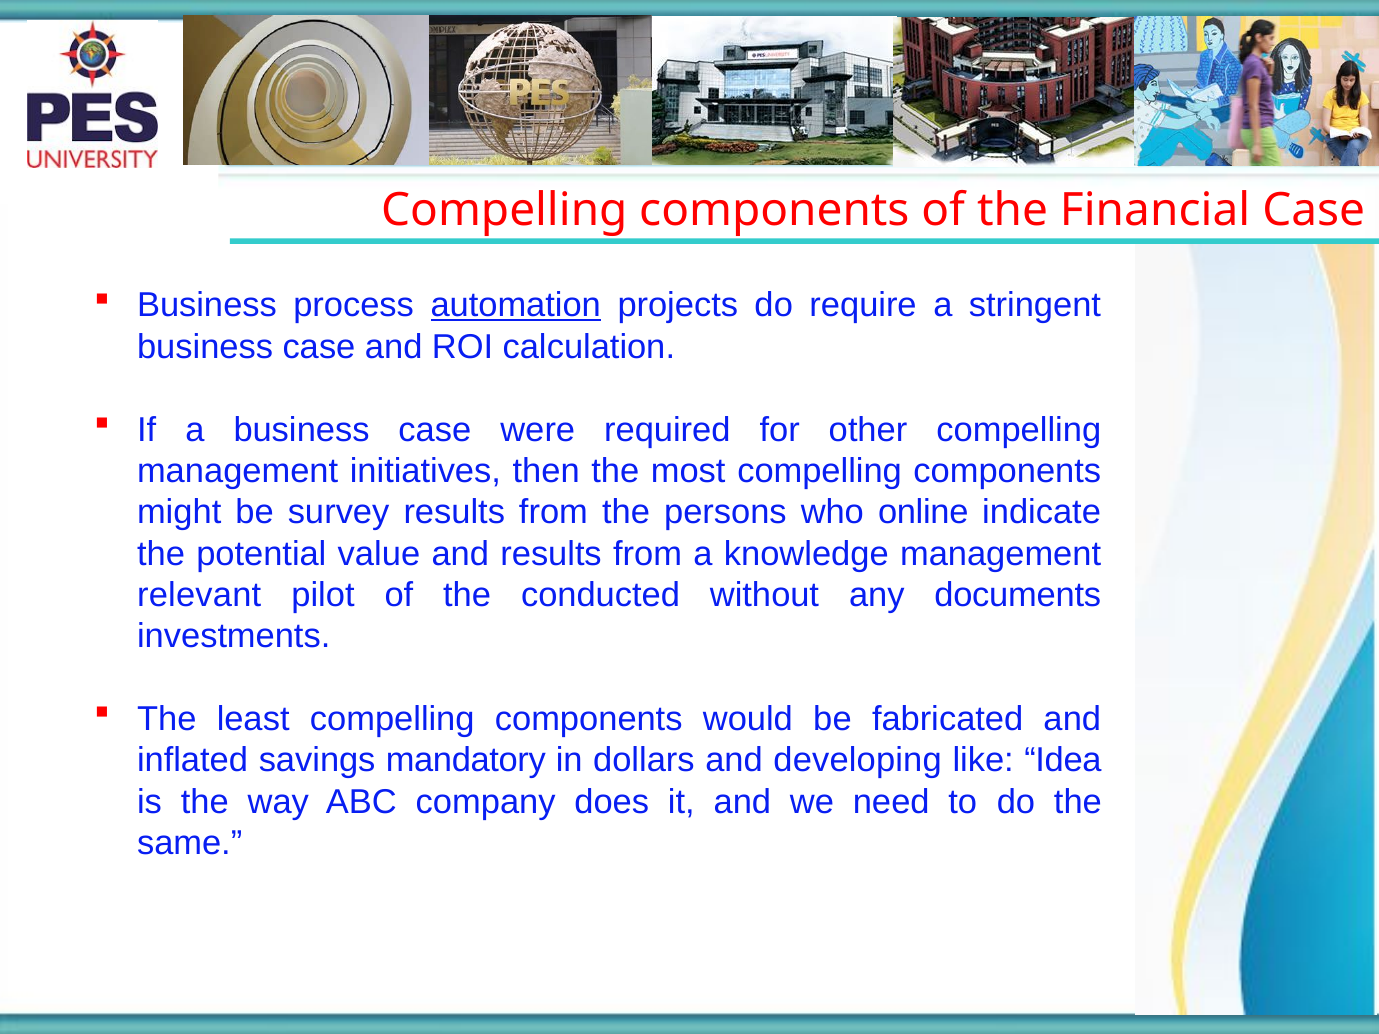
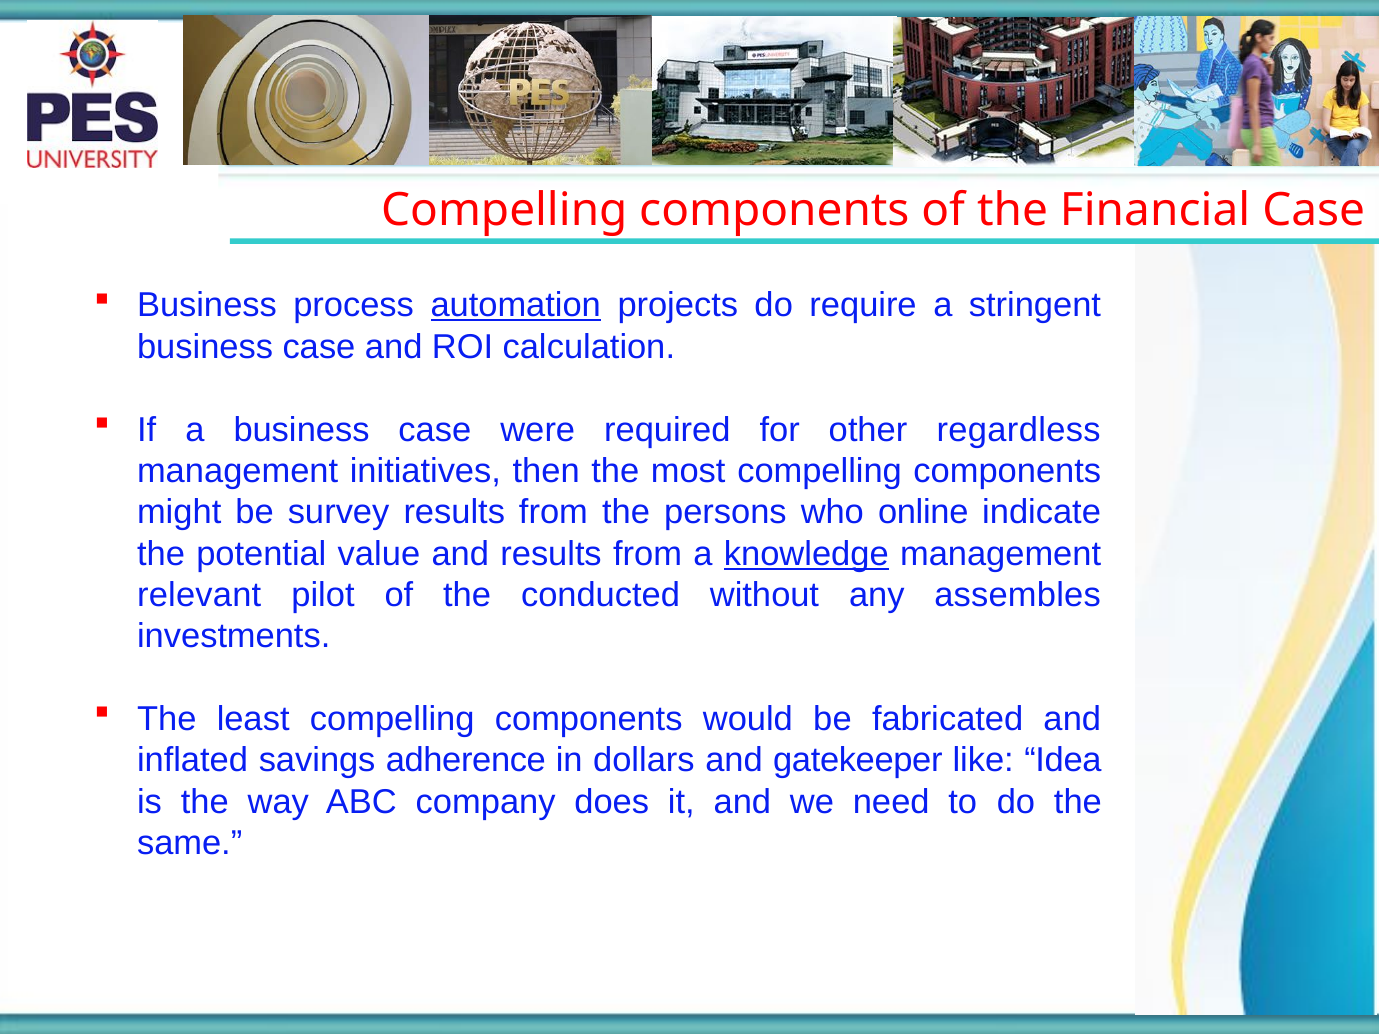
other compelling: compelling -> regardless (1019, 430)
knowledge underline: none -> present (806, 554)
documents: documents -> assembles (1018, 595)
mandatory: mandatory -> adherence (466, 761)
developing: developing -> gatekeeper (858, 761)
